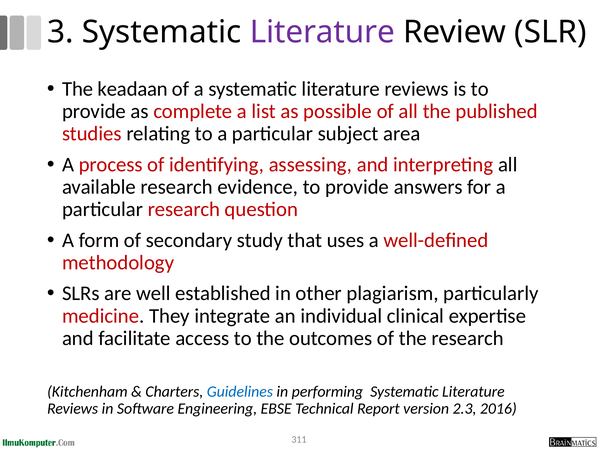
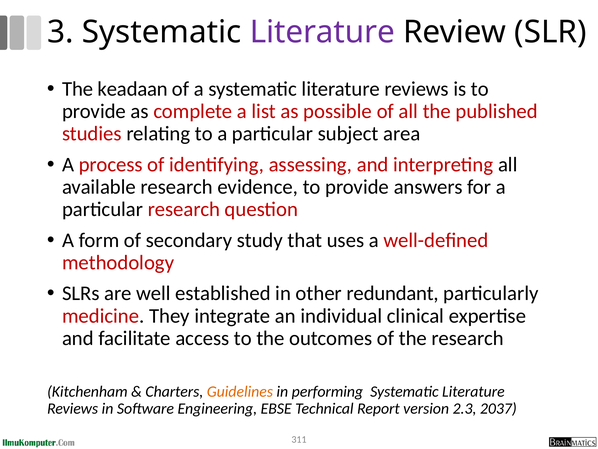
plagiarism: plagiarism -> redundant (393, 293)
Guidelines colour: blue -> orange (240, 391)
2016: 2016 -> 2037 (498, 408)
